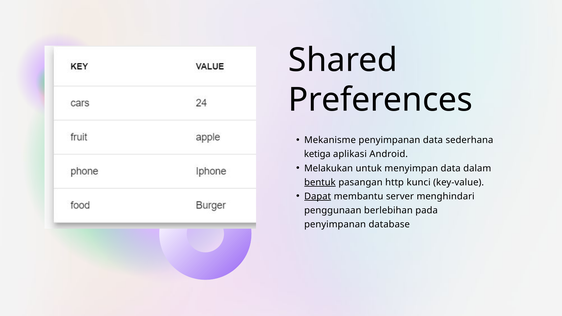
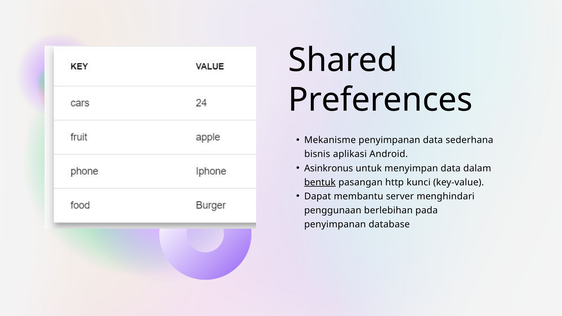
ketiga: ketiga -> bisnis (317, 154)
Melakukan: Melakukan -> Asinkronus (329, 168)
Dapat underline: present -> none (318, 196)
